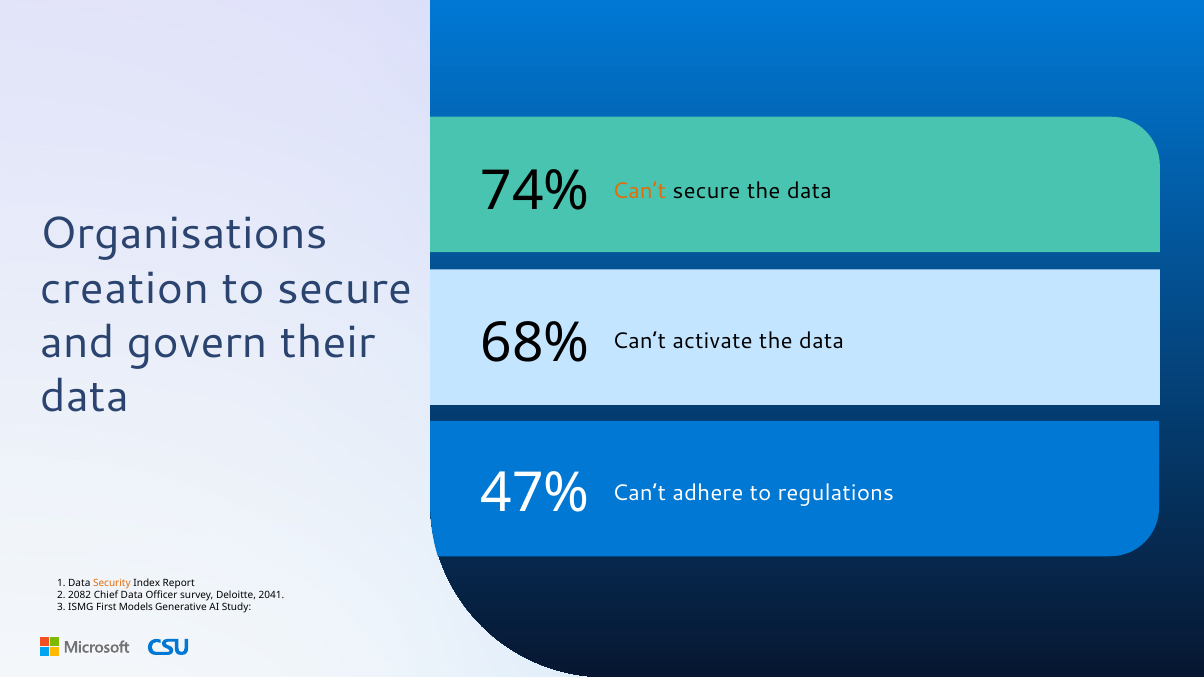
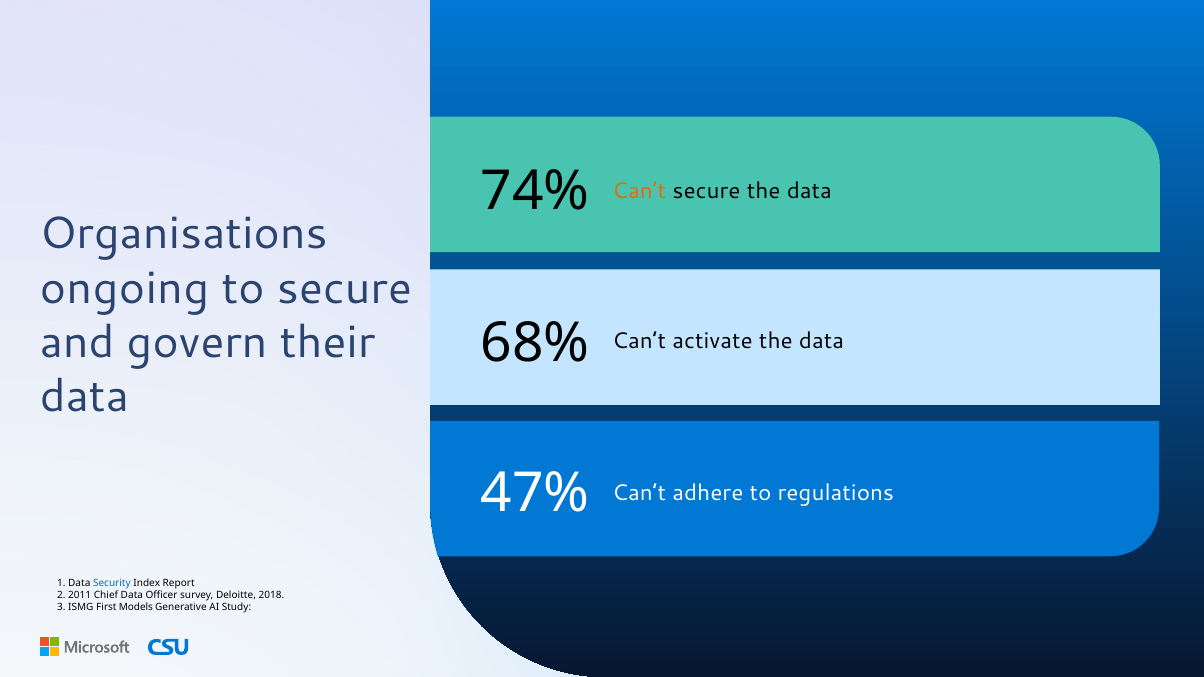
creation: creation -> ongoing (124, 288)
Security colour: orange -> blue (112, 583)
2082: 2082 -> 2011 (80, 595)
2041: 2041 -> 2018 (271, 595)
